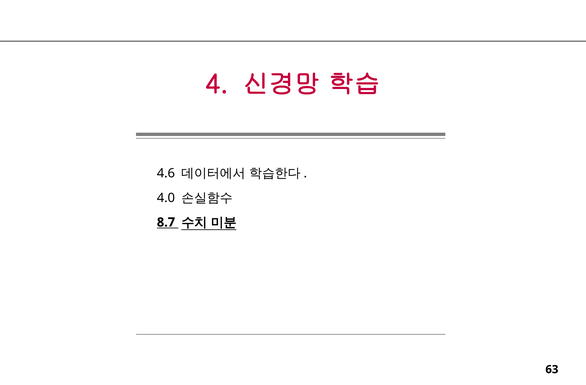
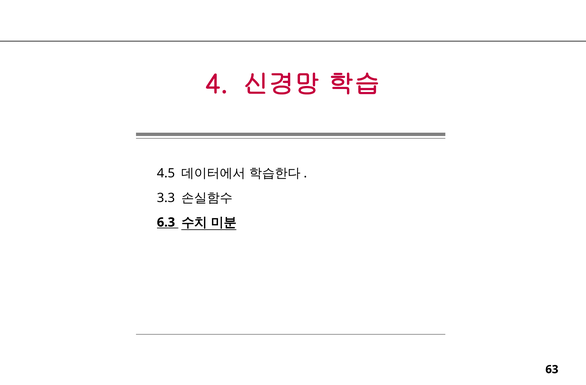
4.6: 4.6 -> 4.5 (166, 173)
4.0: 4.0 -> 3.3 (166, 198)
8.7: 8.7 -> 6.3 (166, 222)
